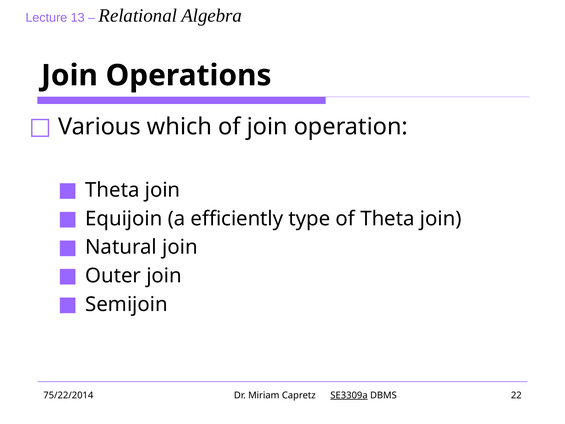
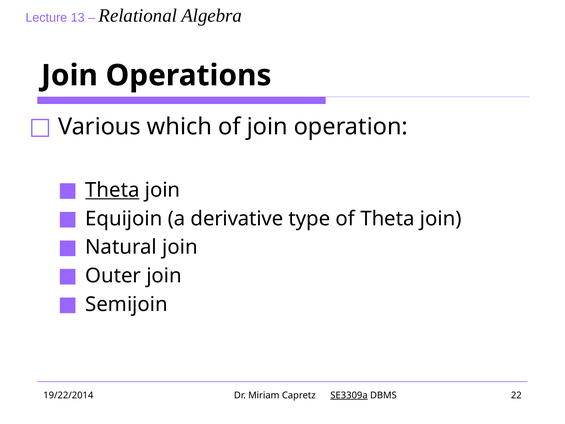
Theta underline: none -> present (112, 190)
efficiently: efficiently -> derivative (237, 219)
75/22/2014: 75/22/2014 -> 19/22/2014 (68, 395)
